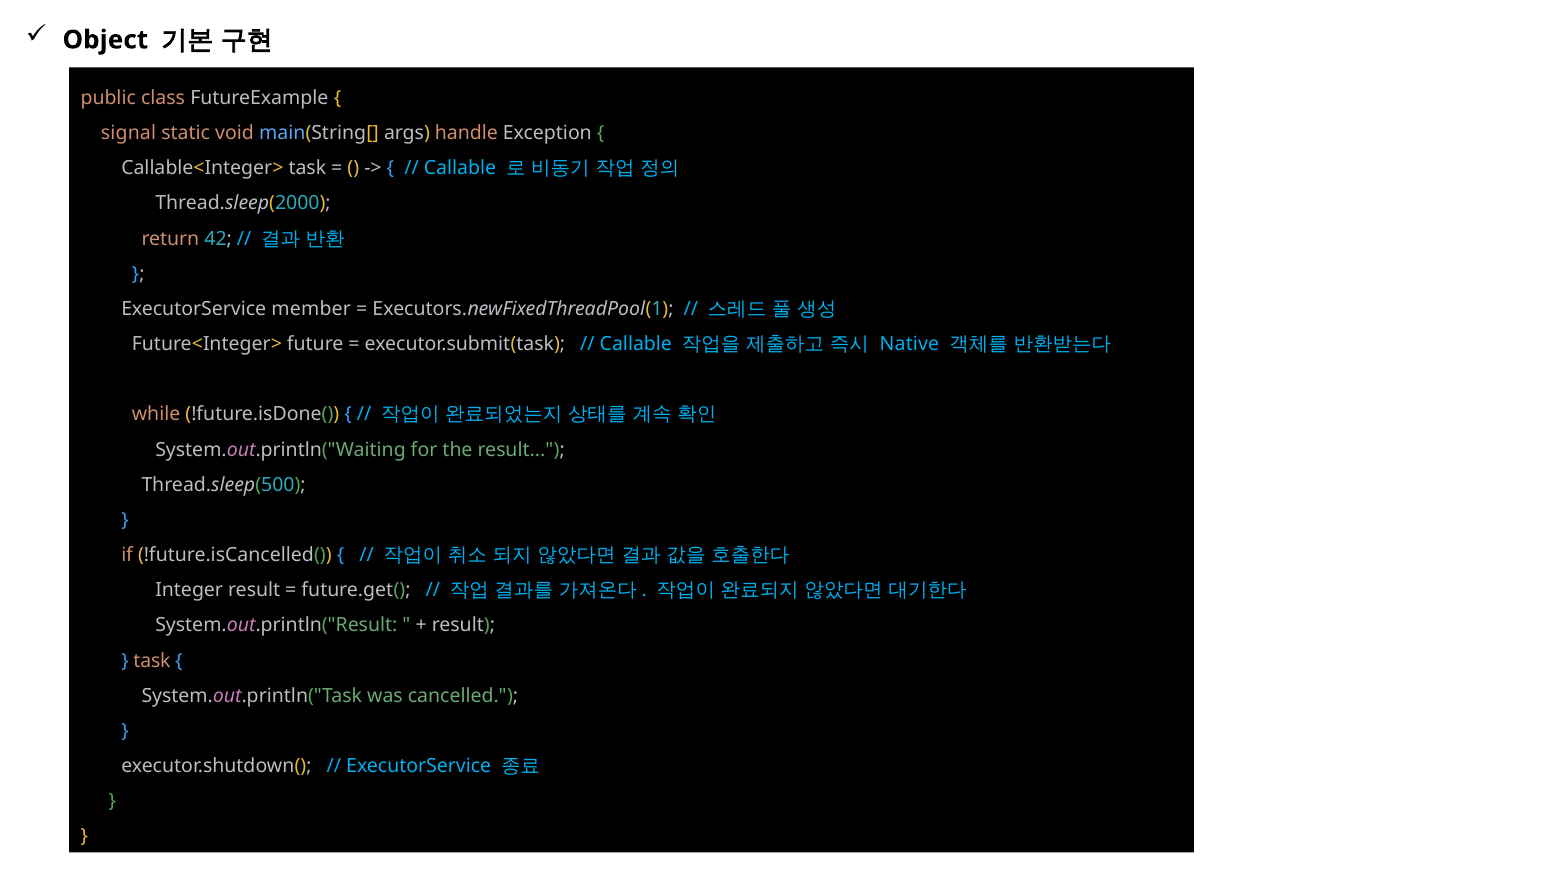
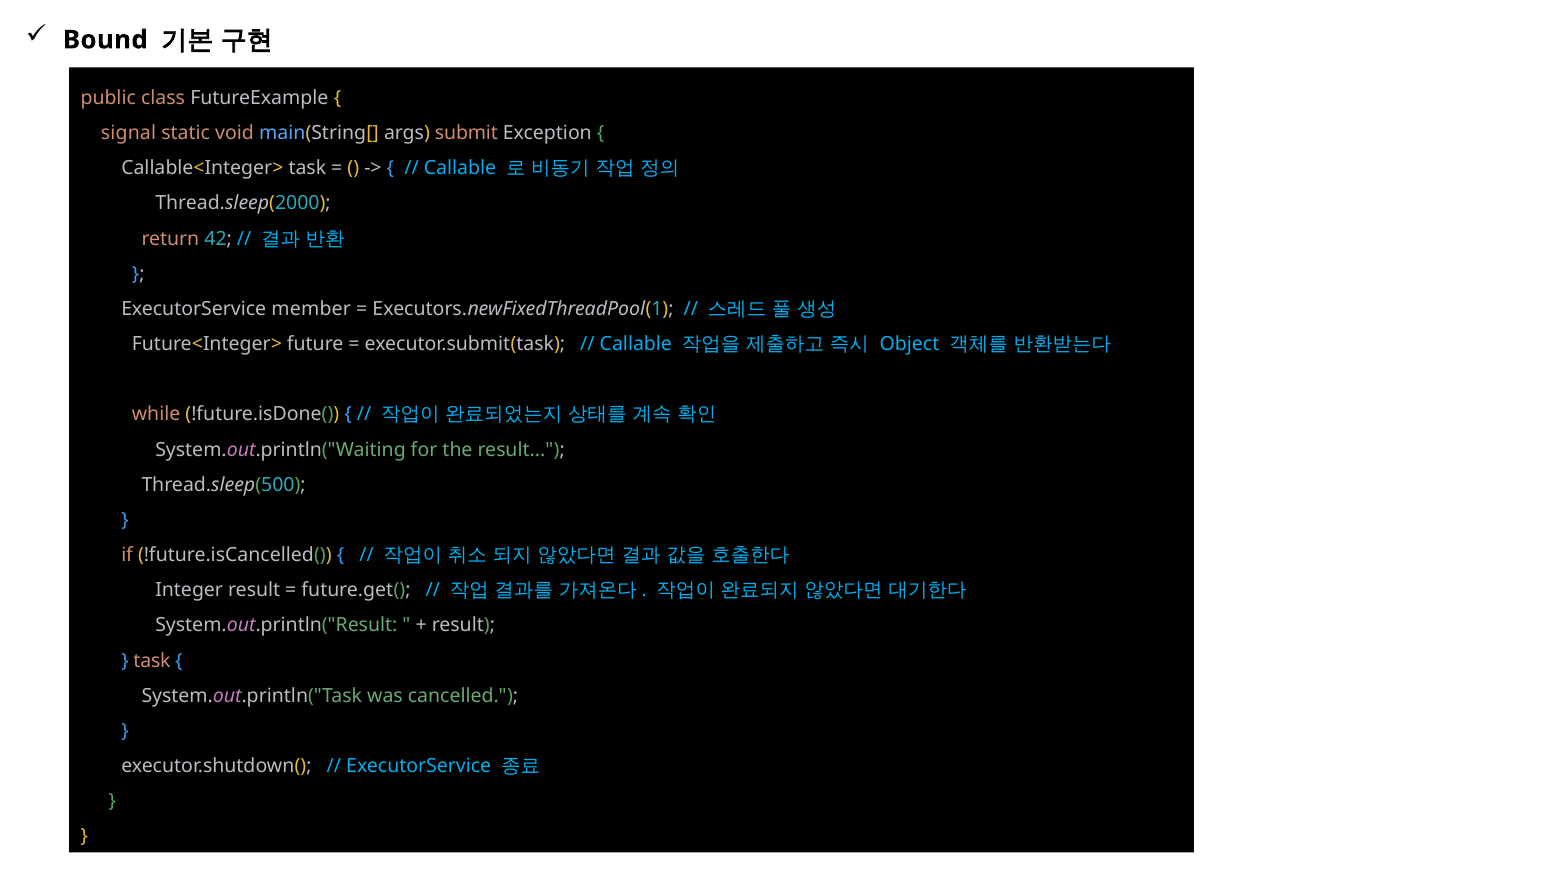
Object: Object -> Bound (105, 40)
handle: handle -> submit (466, 133)
Native: Native -> Object (910, 344)
